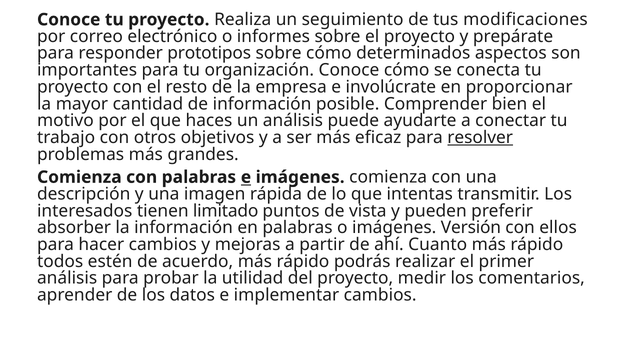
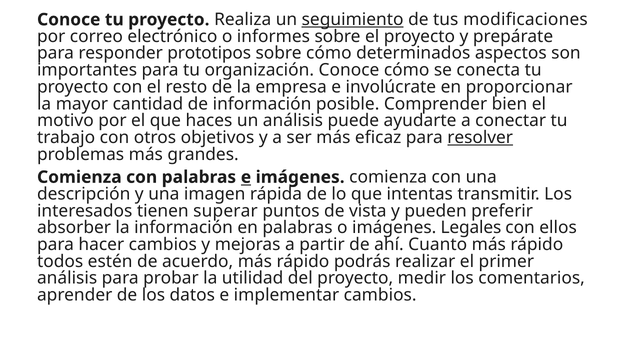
seguimiento underline: none -> present (353, 20)
limitado: limitado -> superar (225, 211)
Versión: Versión -> Legales (471, 228)
